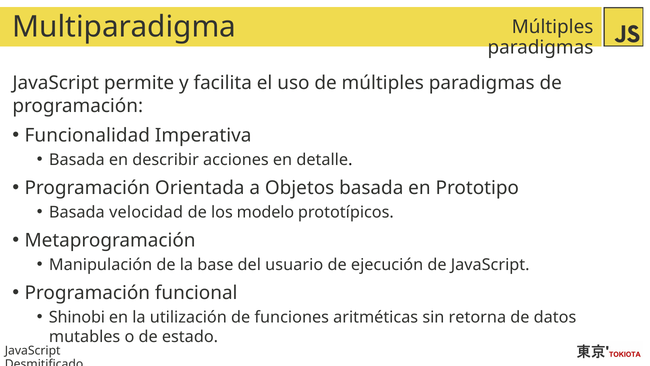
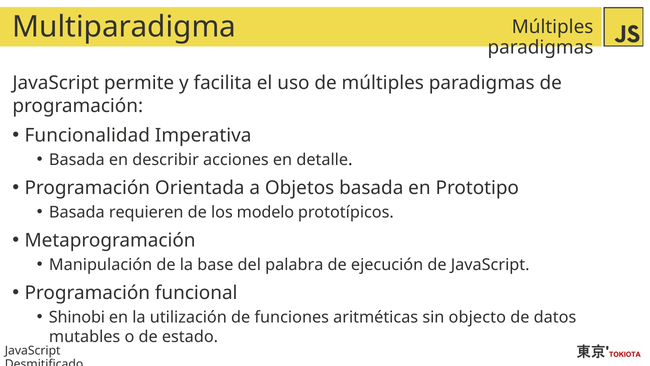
velocidad: velocidad -> requieren (146, 212)
usuario: usuario -> palabra (294, 265)
retorna: retorna -> objecto (477, 317)
